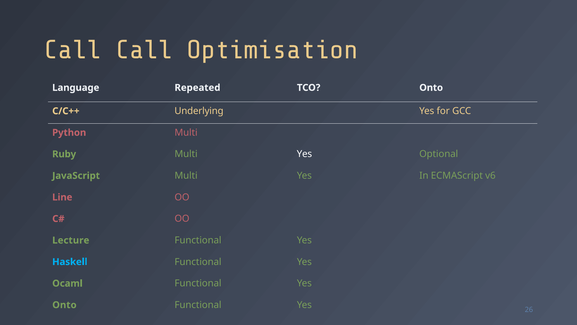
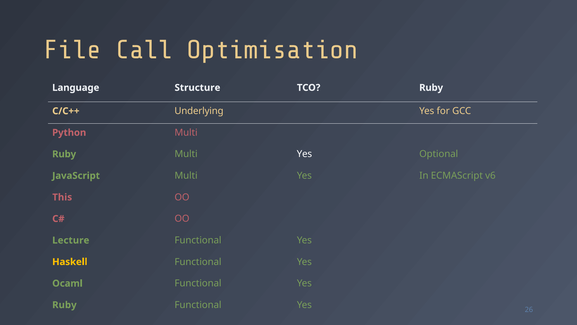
Call: Call -> File (73, 50)
Repeated: Repeated -> Structure (197, 88)
TCO Onto: Onto -> Ruby (431, 88)
Line: Line -> This (62, 197)
Haskell colour: light blue -> yellow (70, 262)
Onto: Onto -> Ruby (64, 305)
